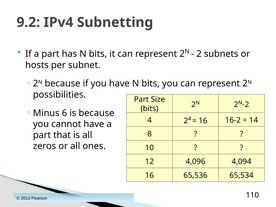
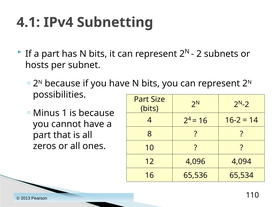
9.2: 9.2 -> 4.1 (28, 22)
6: 6 -> 1 (64, 113)
